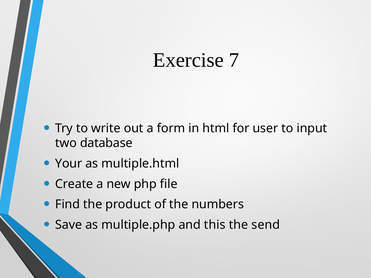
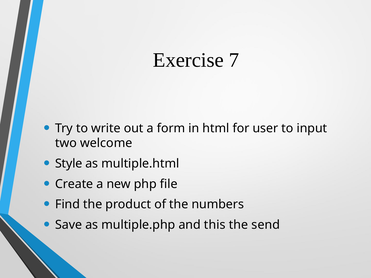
database: database -> welcome (106, 143)
Your: Your -> Style (69, 164)
